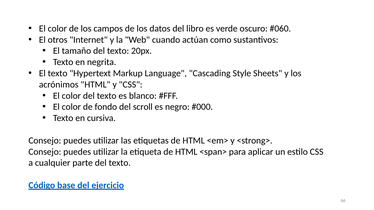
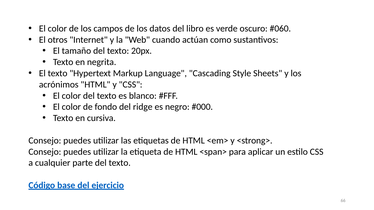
scroll: scroll -> ridge (143, 107)
